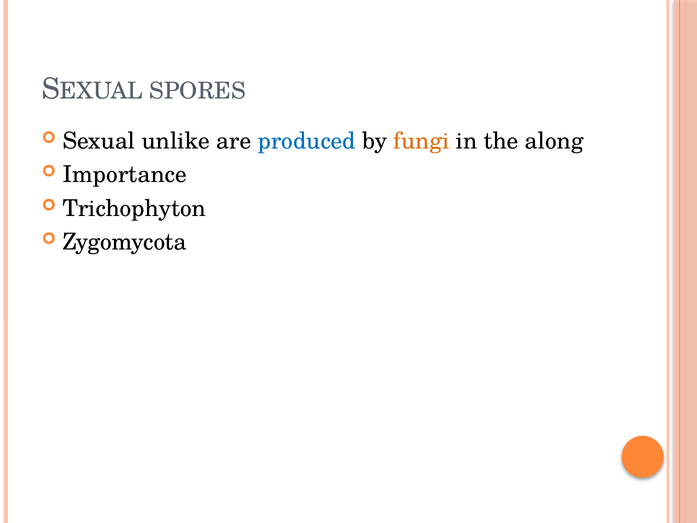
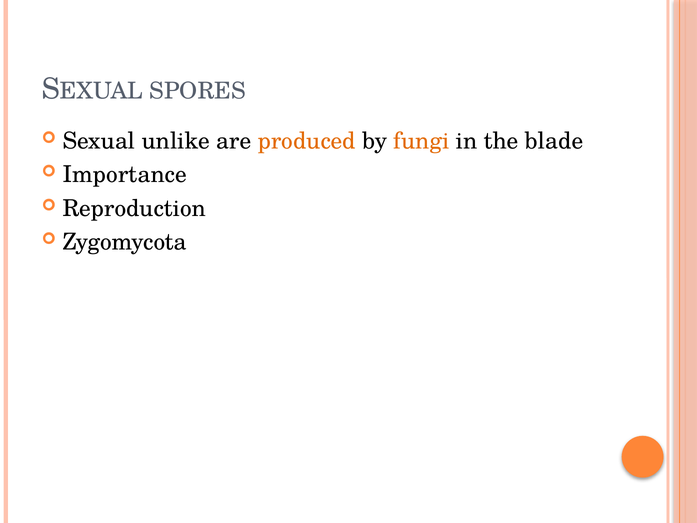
produced colour: blue -> orange (307, 141)
along: along -> blade (554, 141)
Trichophyton: Trichophyton -> Reproduction (134, 208)
